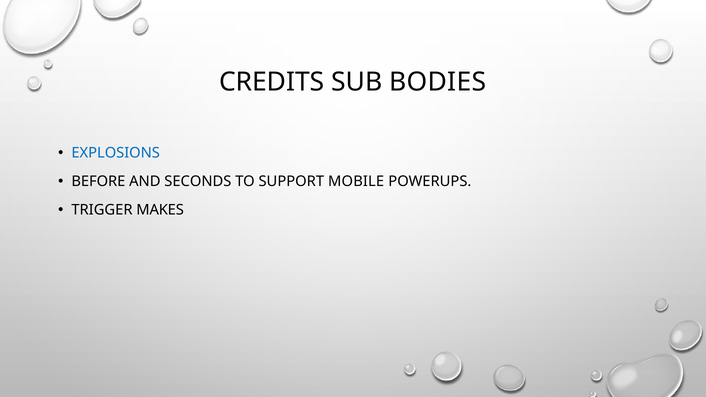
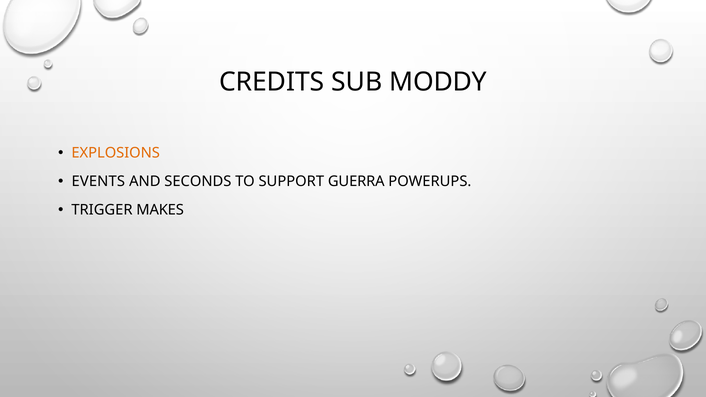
BODIES: BODIES -> MODDY (438, 82)
EXPLOSIONS colour: blue -> orange (116, 153)
BEFORE: BEFORE -> EVENTS (98, 182)
MOBILE: MOBILE -> GUERRA (356, 182)
